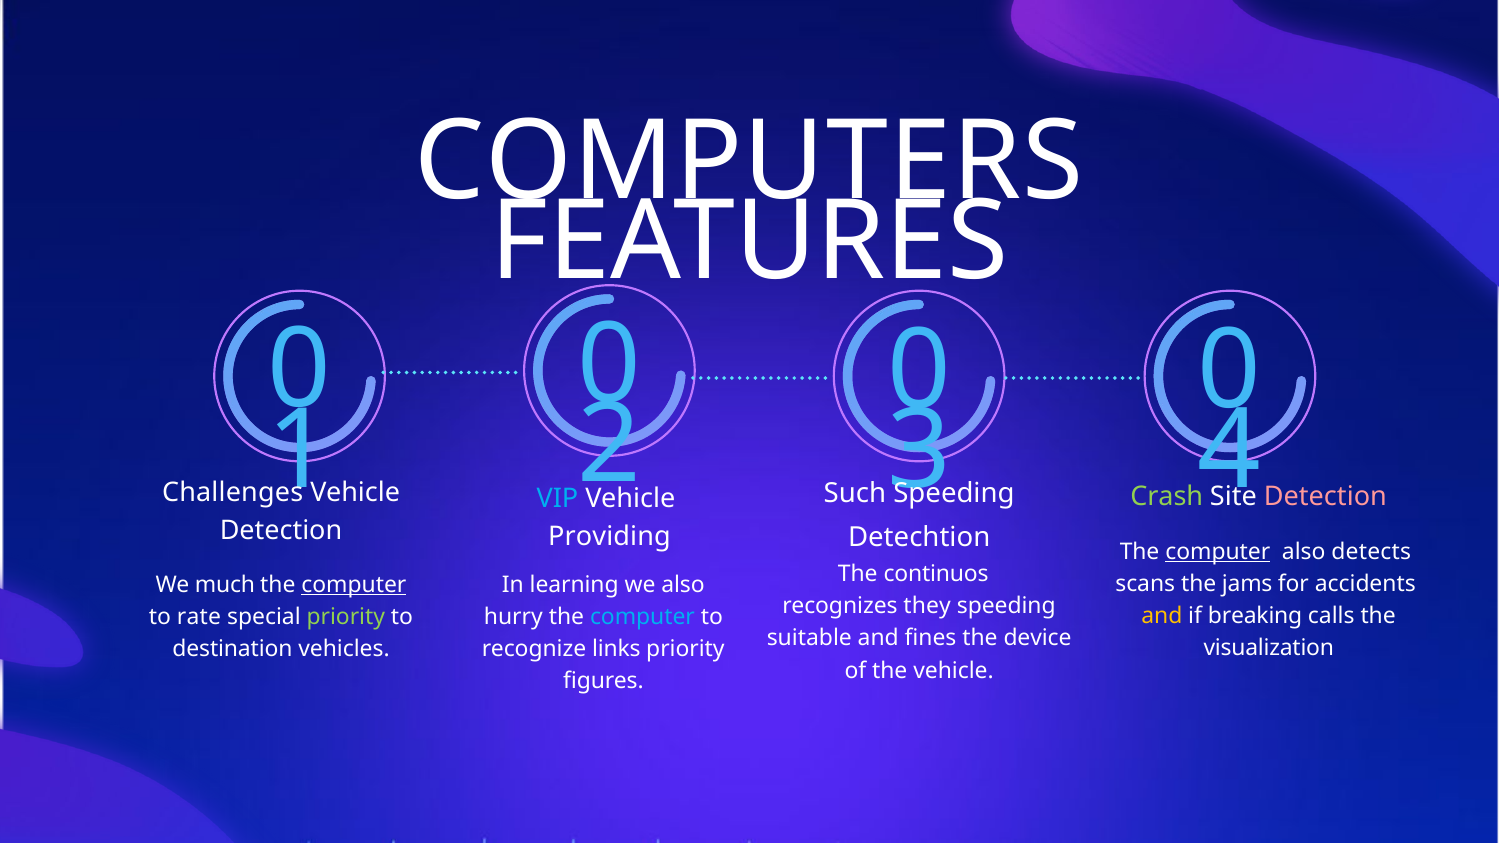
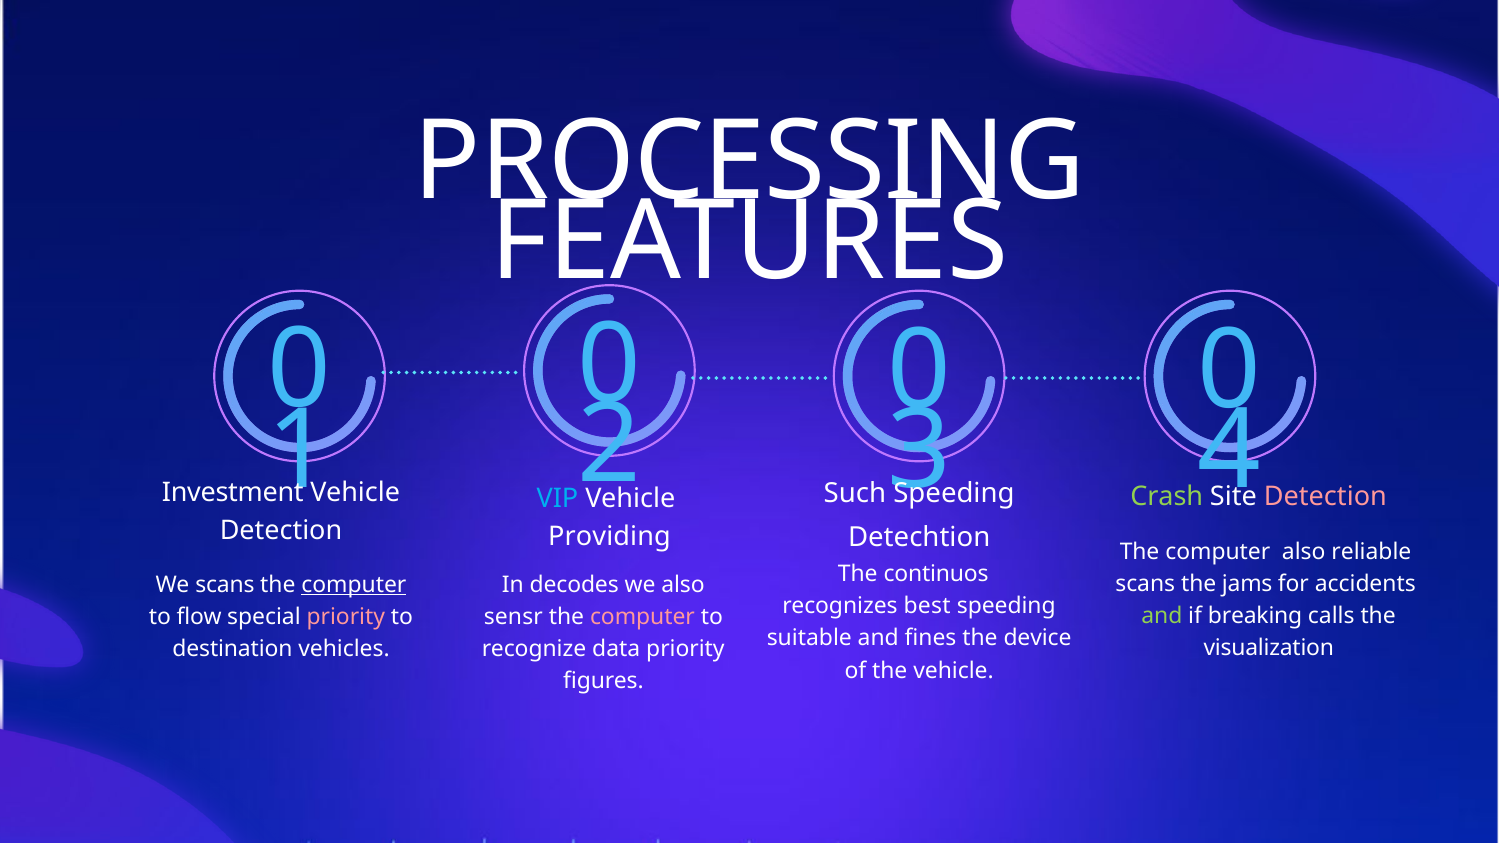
COMPUTERS: COMPUTERS -> PROCESSING (750, 162)
Challenges: Challenges -> Investment (233, 493)
computer underline: present -> none (1218, 552)
detects: detects -> reliable (1371, 552)
We much: much -> scans (225, 585)
learning: learning -> decodes (574, 585)
they: they -> best (927, 606)
and colour: yellow -> light green (1162, 616)
hurry: hurry -> sensr (513, 617)
computer colour: light blue -> pink (642, 617)
rate: rate -> flow (199, 617)
priority colour: light green -> pink (346, 617)
links: links -> data (616, 649)
